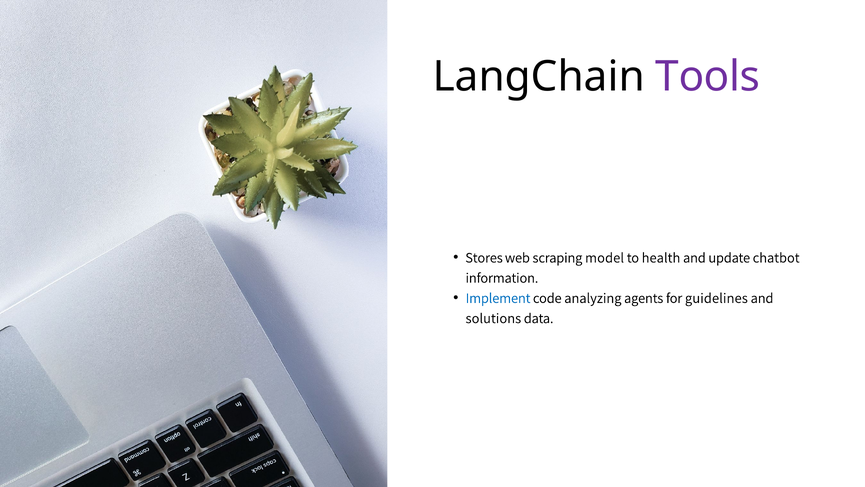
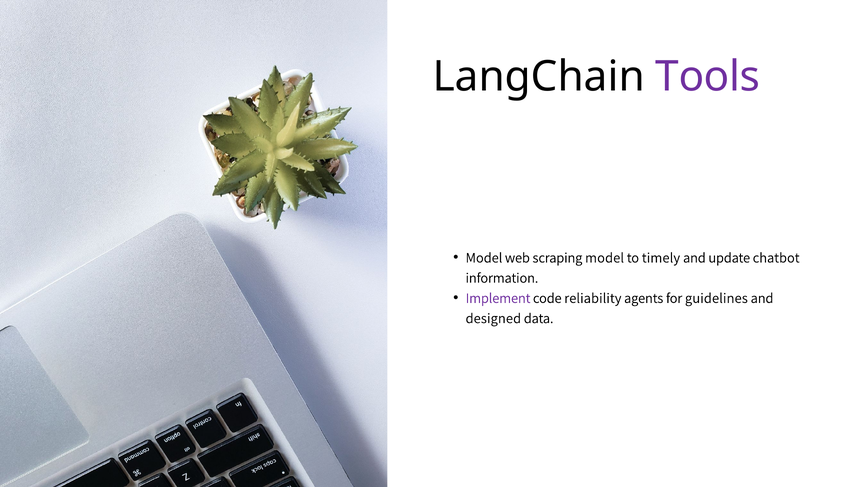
Stores: Stores -> Model (484, 258)
health: health -> timely (661, 258)
Implement colour: blue -> purple (498, 298)
analyzing: analyzing -> reliability (593, 298)
solutions: solutions -> designed (493, 318)
